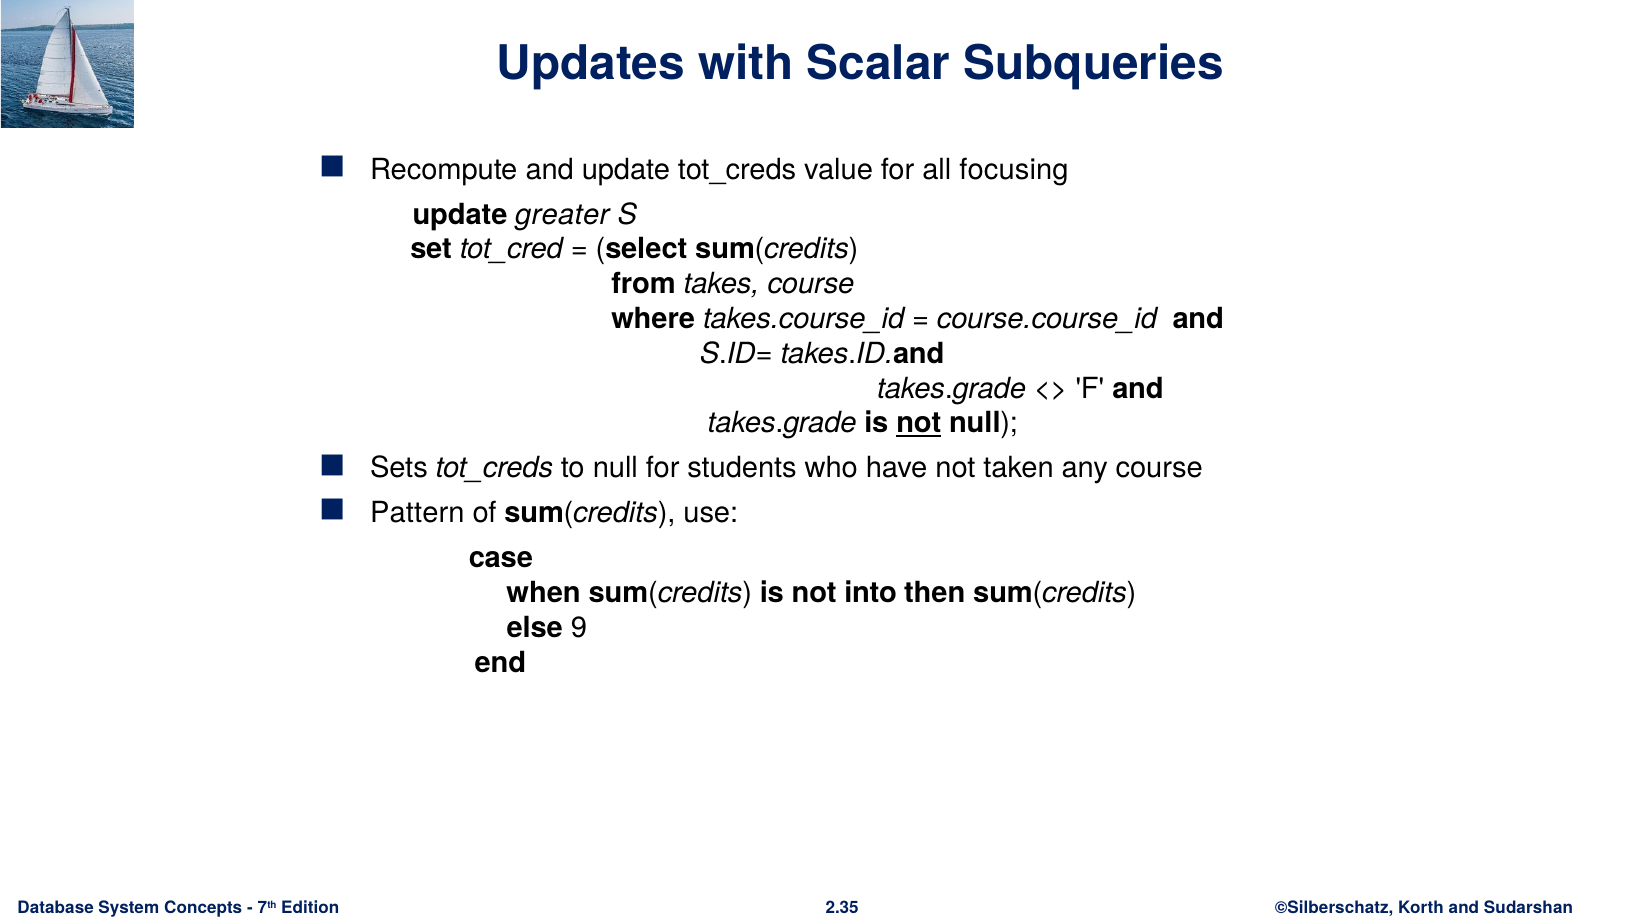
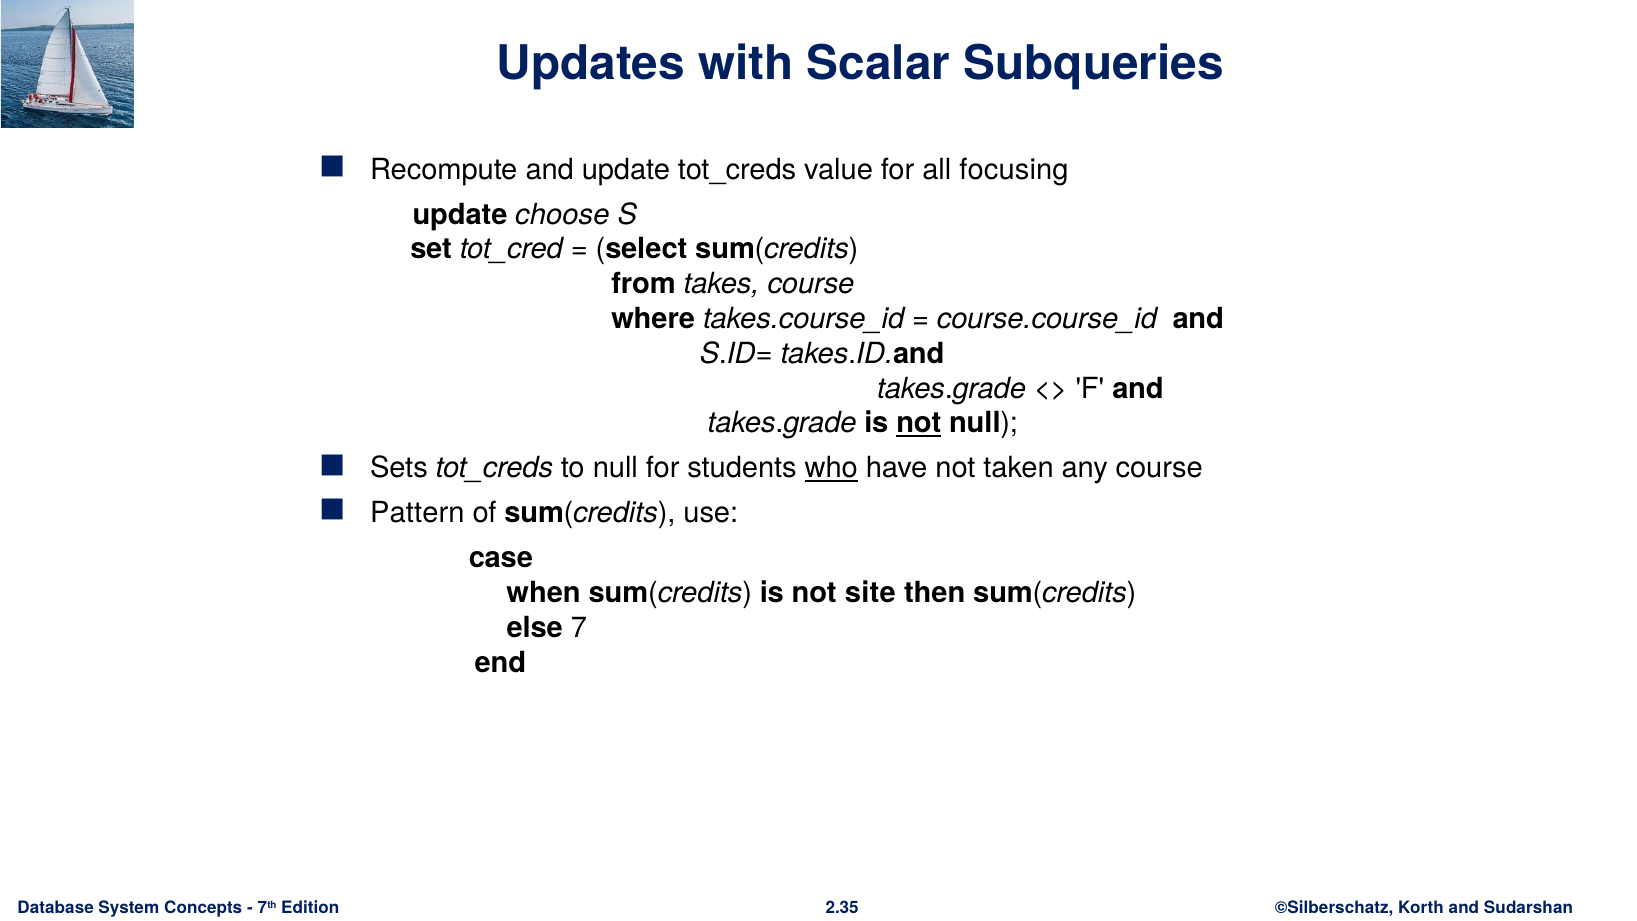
greater: greater -> choose (562, 214)
who underline: none -> present (831, 468)
into: into -> site (870, 593)
9: 9 -> 7 (579, 628)
